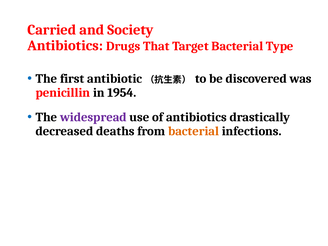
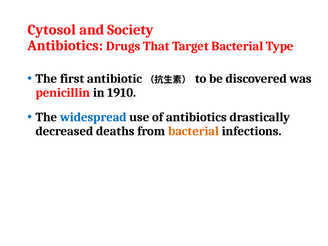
Carried: Carried -> Cytosol (52, 30)
1954: 1954 -> 1910 (122, 93)
widespread colour: purple -> blue (93, 117)
